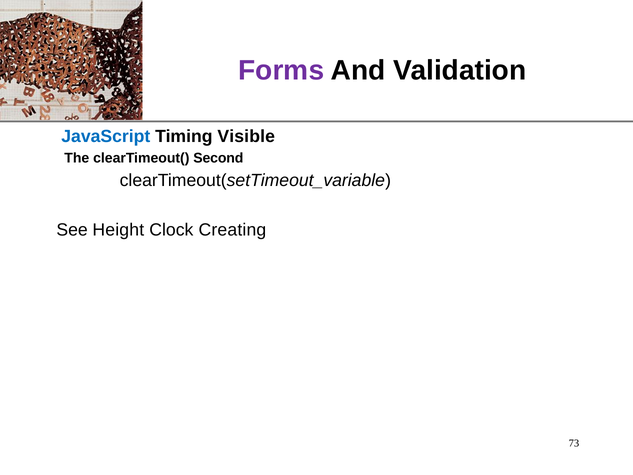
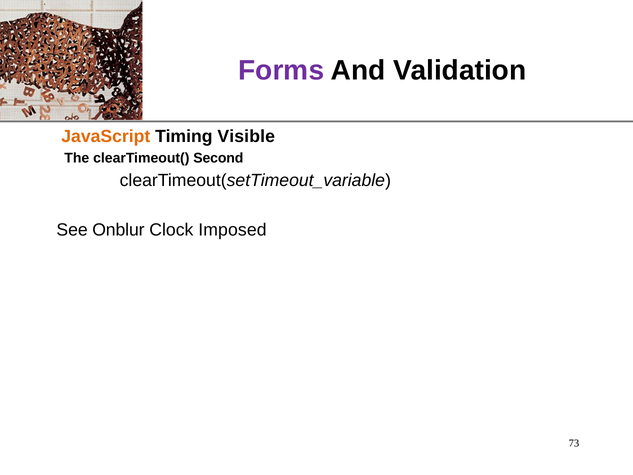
JavaScript colour: blue -> orange (106, 136)
Height: Height -> Onblur (118, 230)
Creating: Creating -> Imposed (232, 230)
